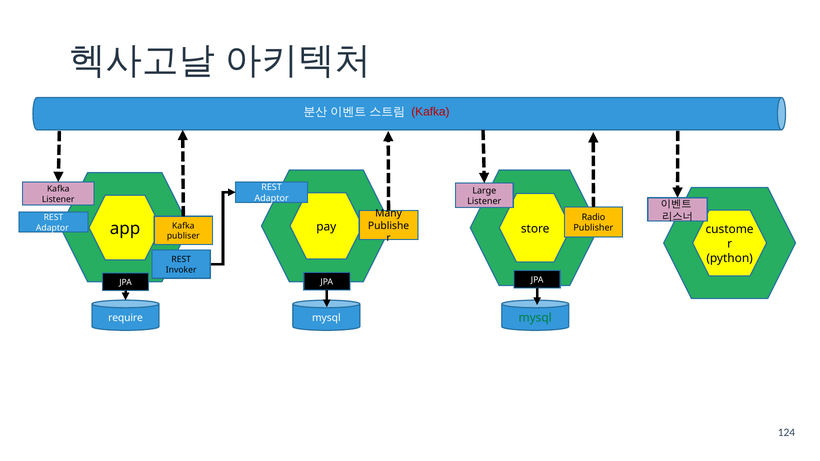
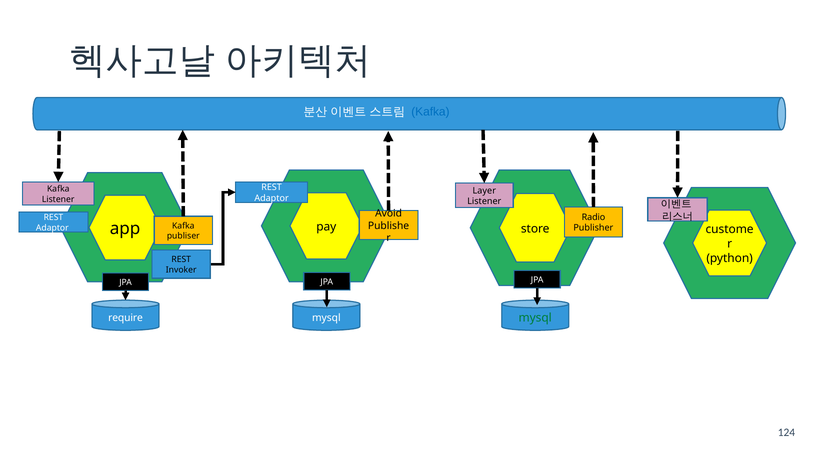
Kafka colour: red -> blue (430, 112)
Large: Large -> Layer (484, 191)
Many: Many -> Avoid (389, 213)
